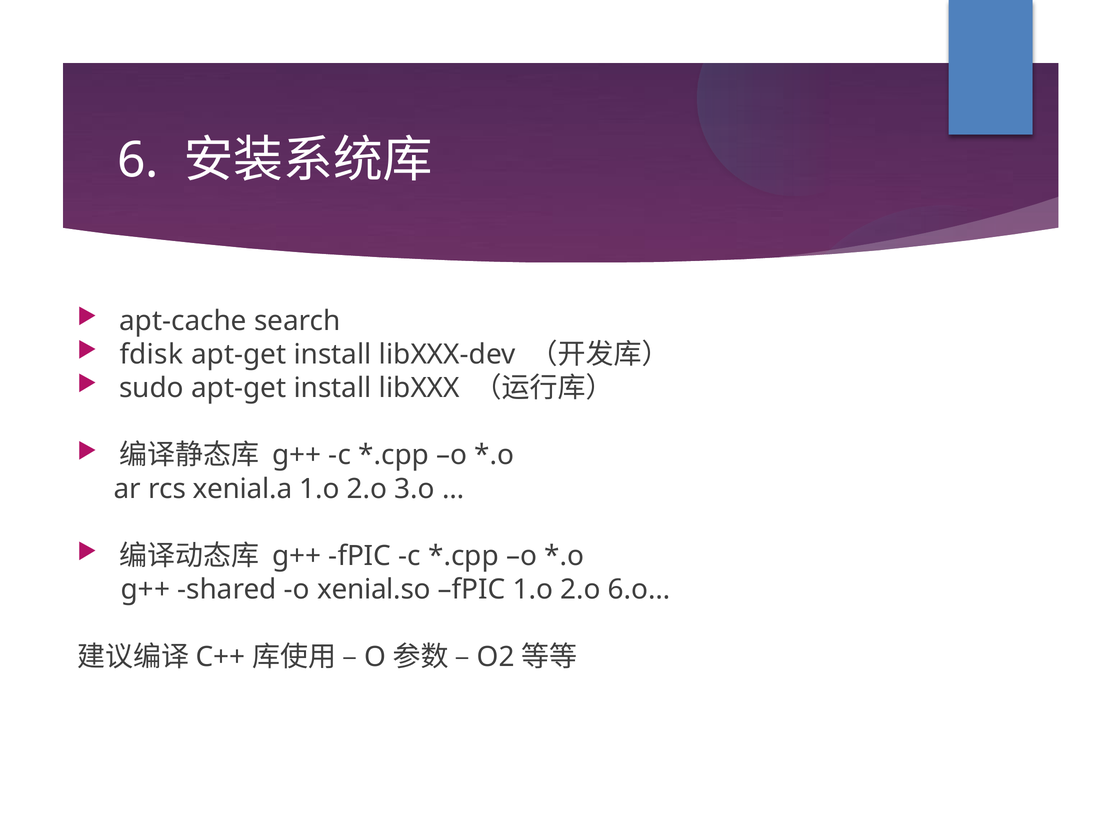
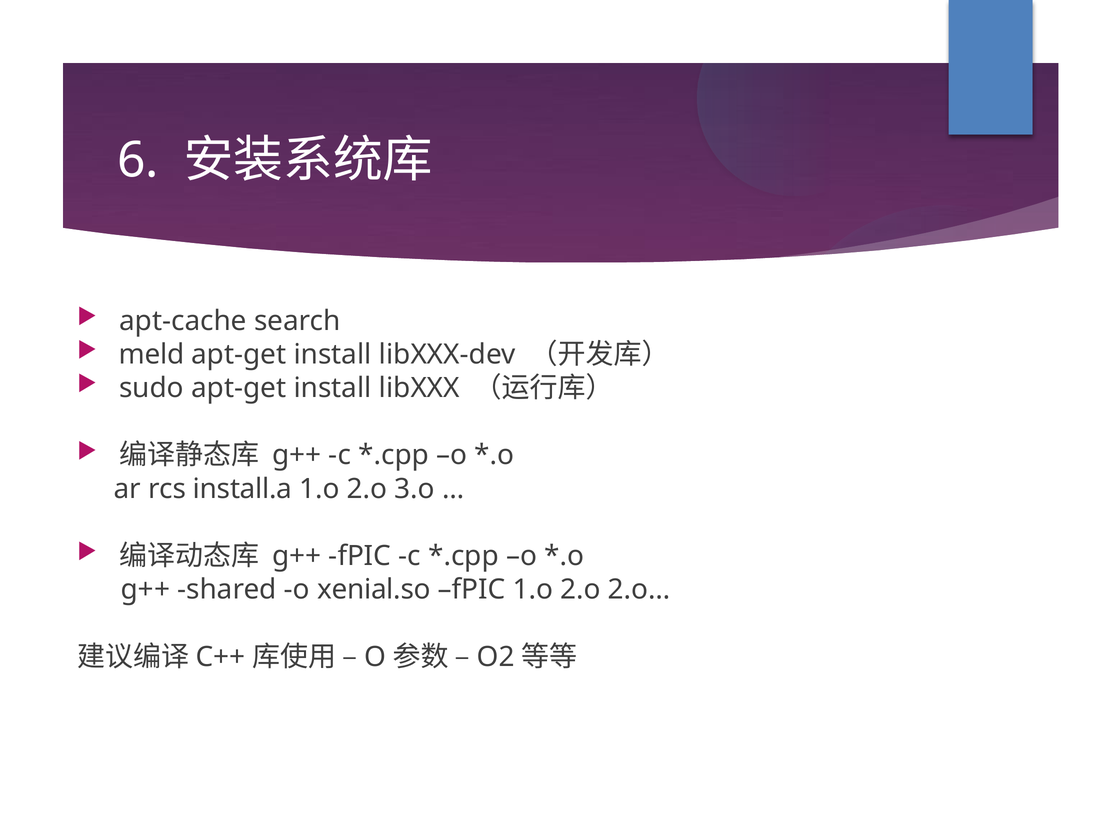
fdisk: fdisk -> meld (152, 354)
xenial.a: xenial.a -> install.a (243, 489)
6.o…: 6.o… -> 2.o… (639, 590)
